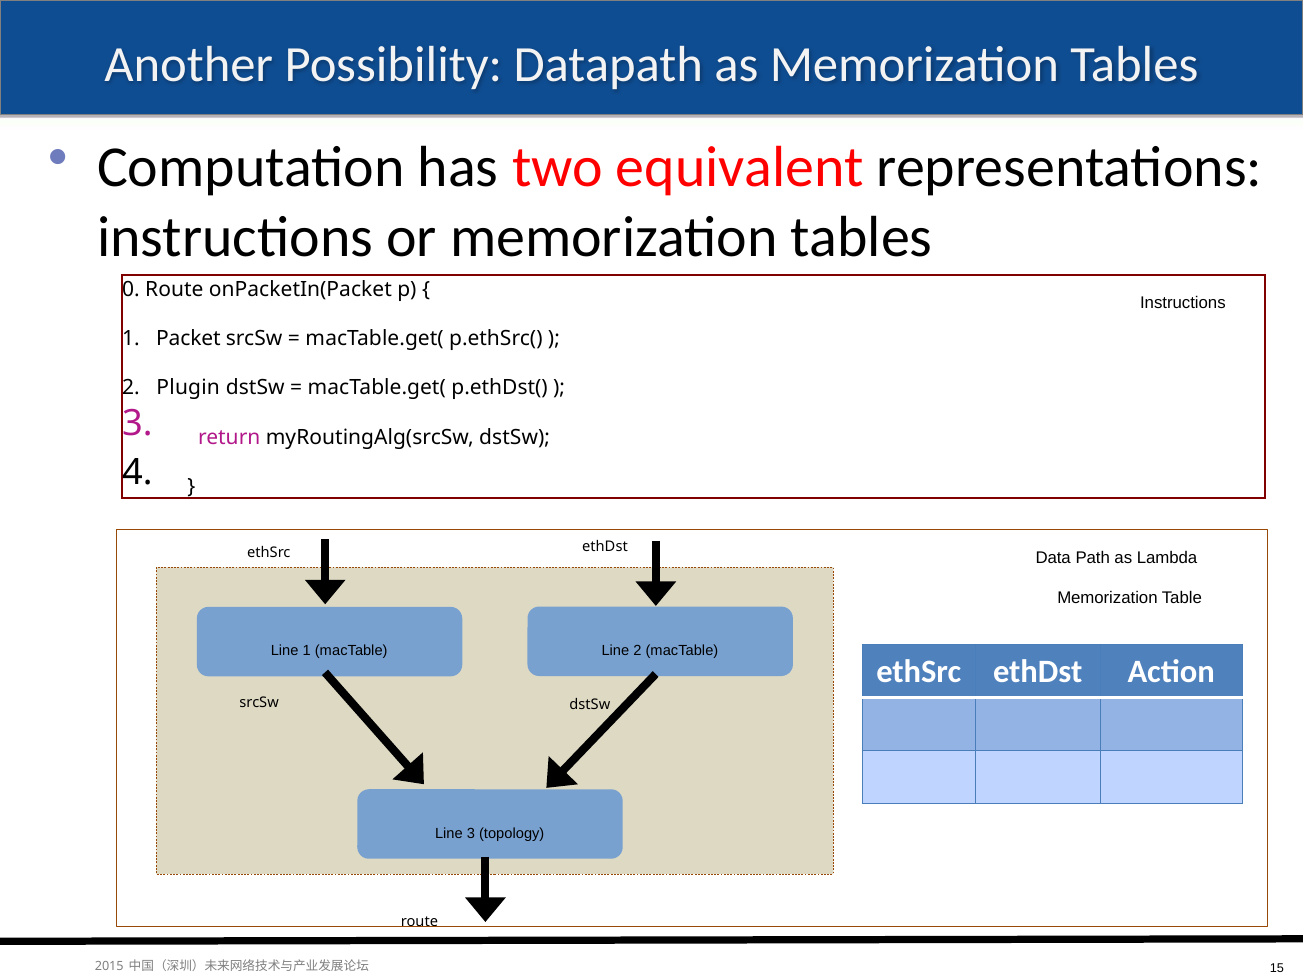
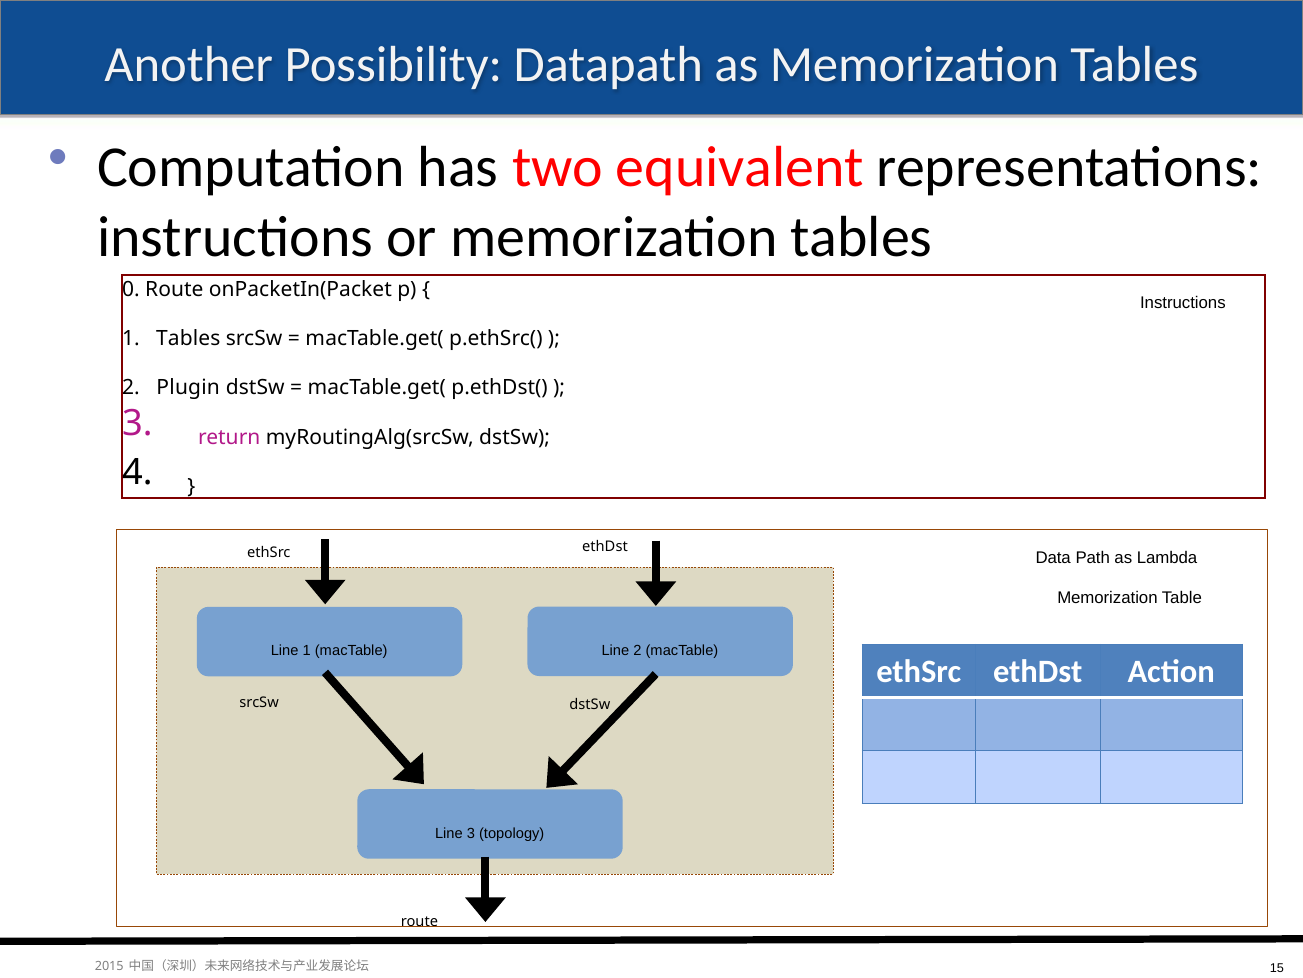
1 Packet: Packet -> Tables (188, 338)
